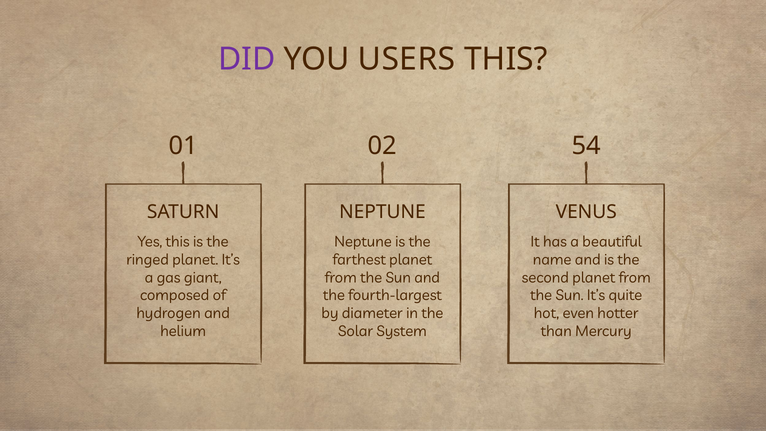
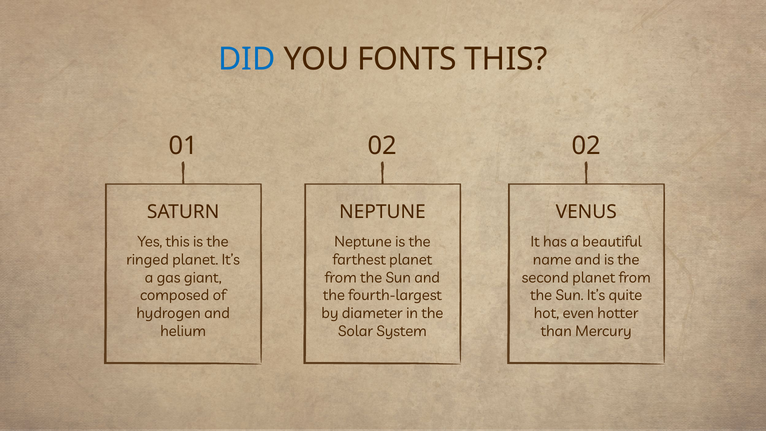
DID colour: purple -> blue (247, 59)
USERS: USERS -> FONTS (407, 59)
02 54: 54 -> 02 (586, 146)
